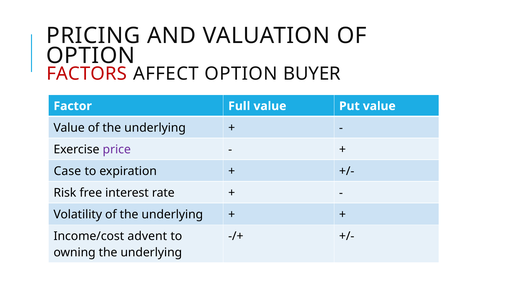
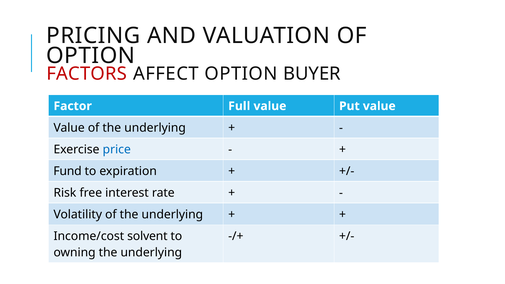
price colour: purple -> blue (117, 149)
Case: Case -> Fund (68, 171)
advent: advent -> solvent (147, 236)
